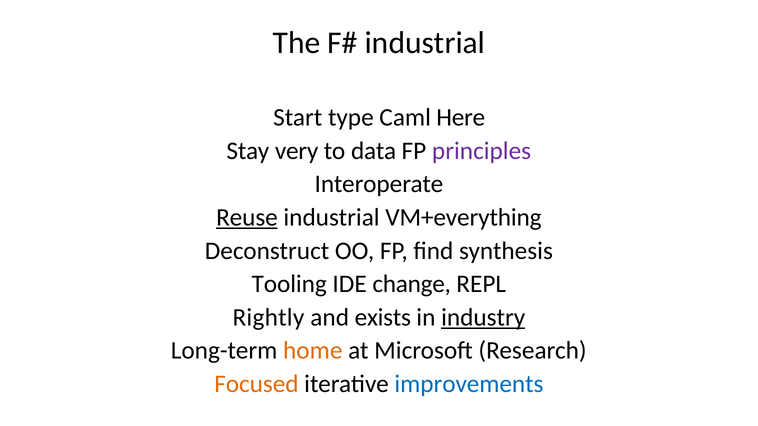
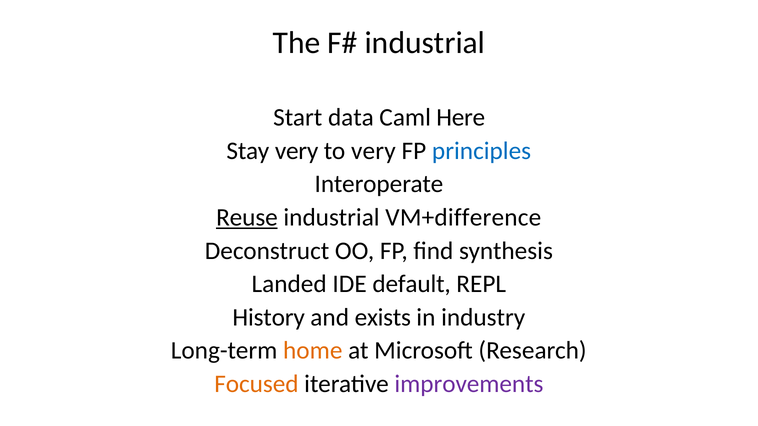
type: type -> data (351, 118)
to data: data -> very (373, 151)
principles colour: purple -> blue (482, 151)
VM+everything: VM+everything -> VM+difference (463, 218)
Tooling: Tooling -> Landed (289, 284)
change: change -> default (412, 284)
Rightly: Rightly -> History (269, 318)
industry underline: present -> none (483, 318)
improvements colour: blue -> purple (469, 384)
